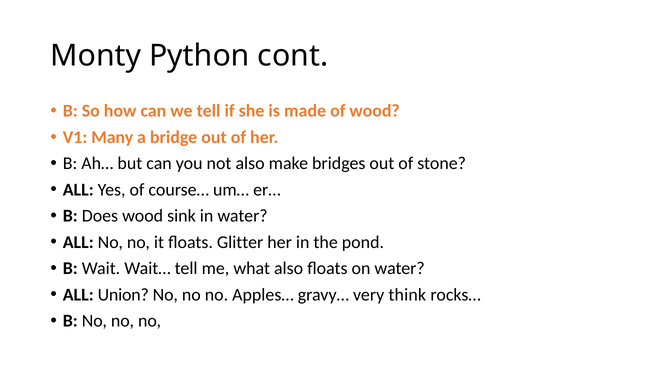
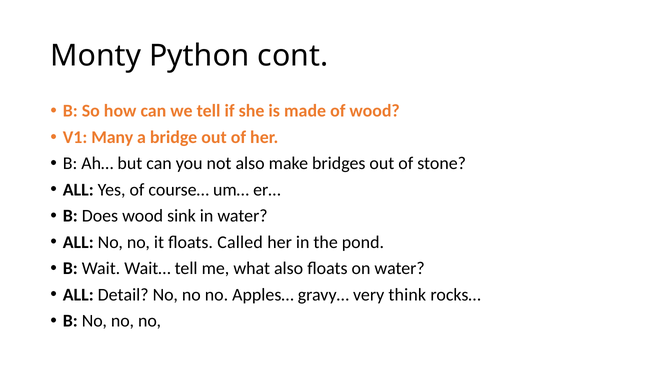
Glitter: Glitter -> Called (240, 242)
Union: Union -> Detail (123, 294)
